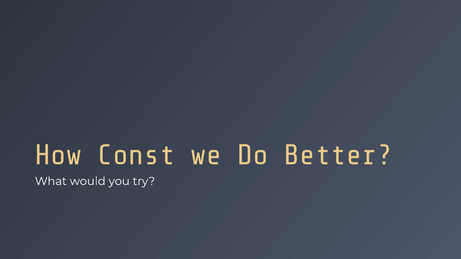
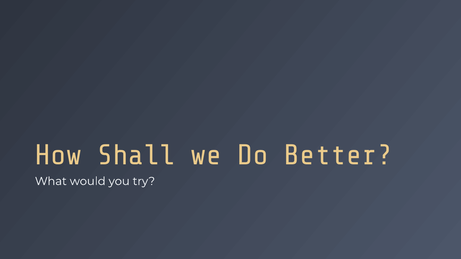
Const: Const -> Shall (136, 155)
